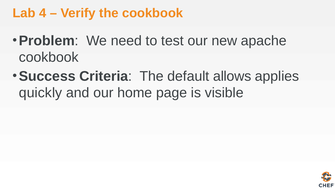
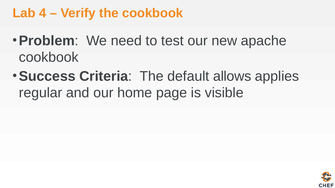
quickly: quickly -> regular (41, 93)
